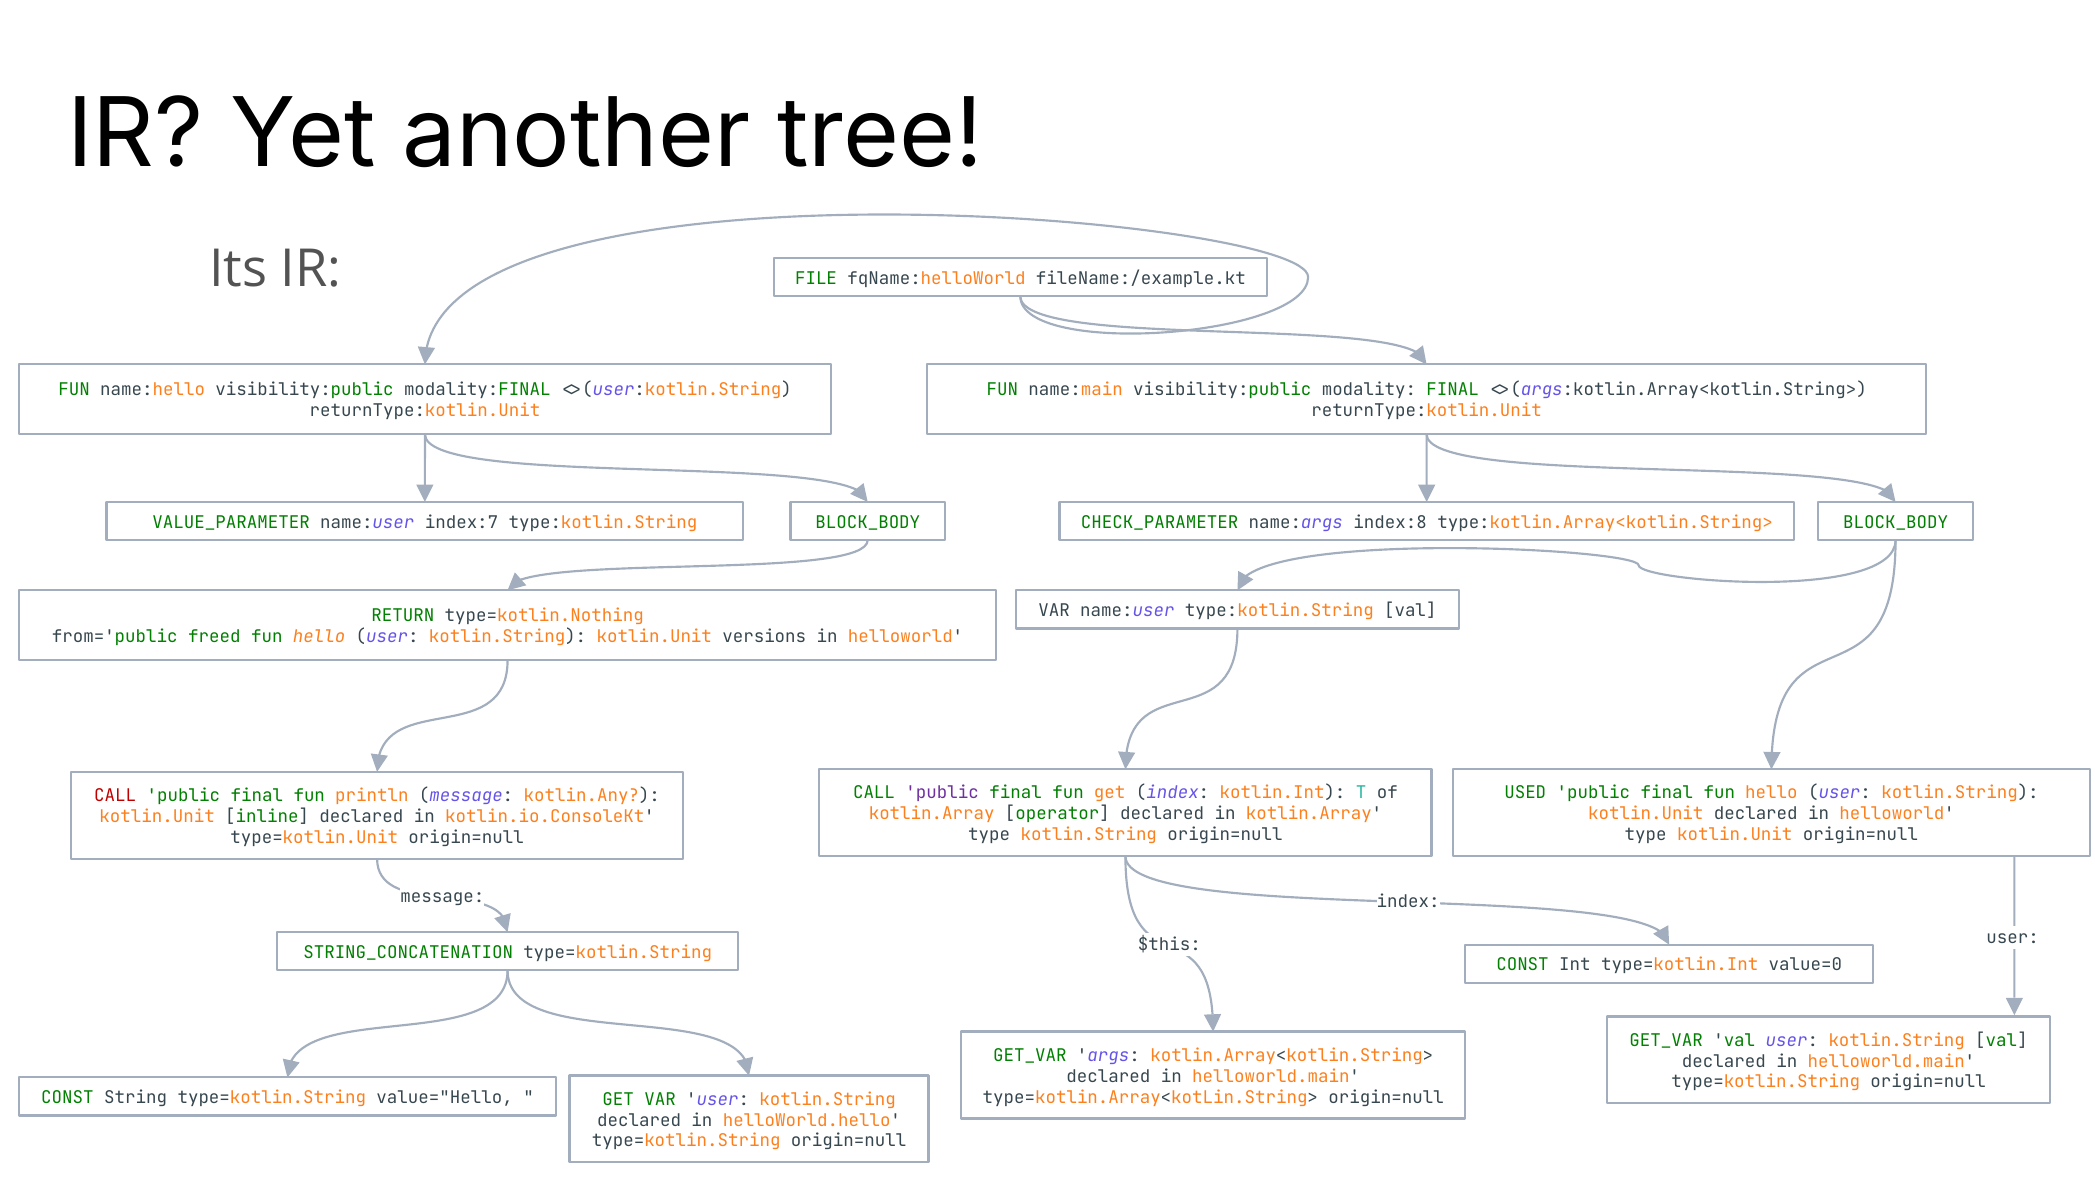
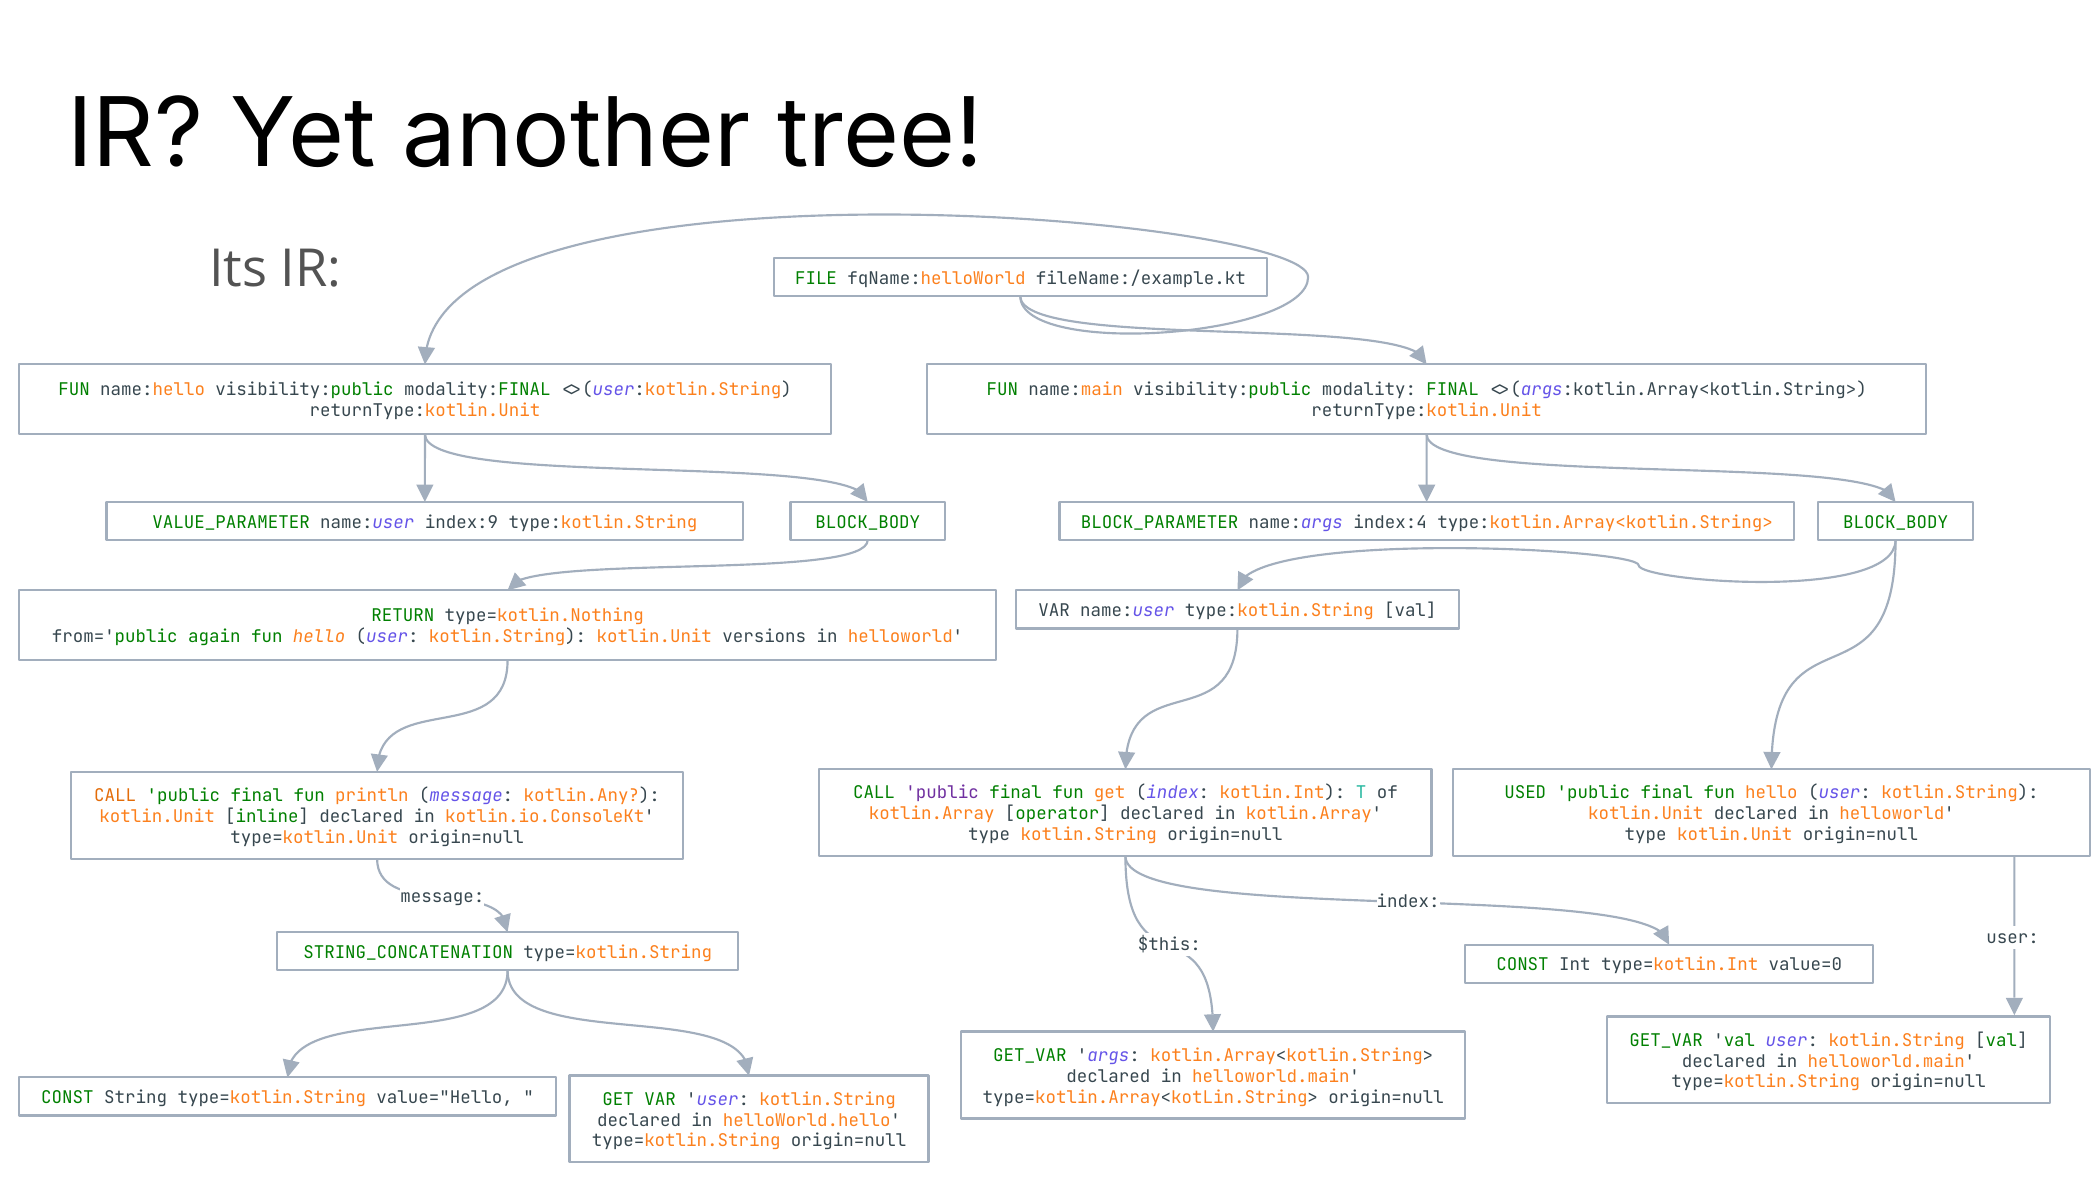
index:7: index:7 -> index:9 (462, 522)
CHECK_PARAMETER: CHECK_PARAMETER -> BLOCK_PARAMETER (1160, 522)
index:8: index:8 -> index:4 (1390, 522)
freed: freed -> again (214, 637)
CALL colour: red -> orange (115, 795)
